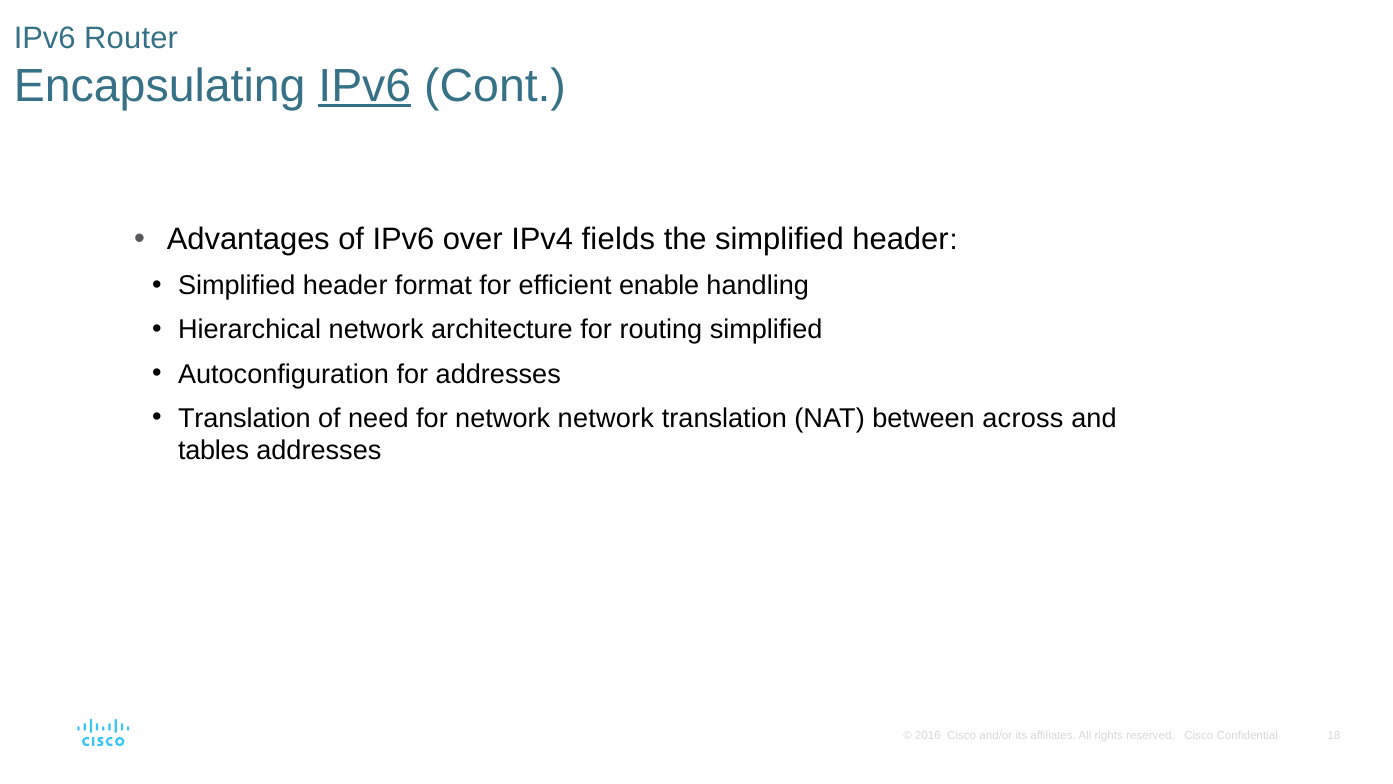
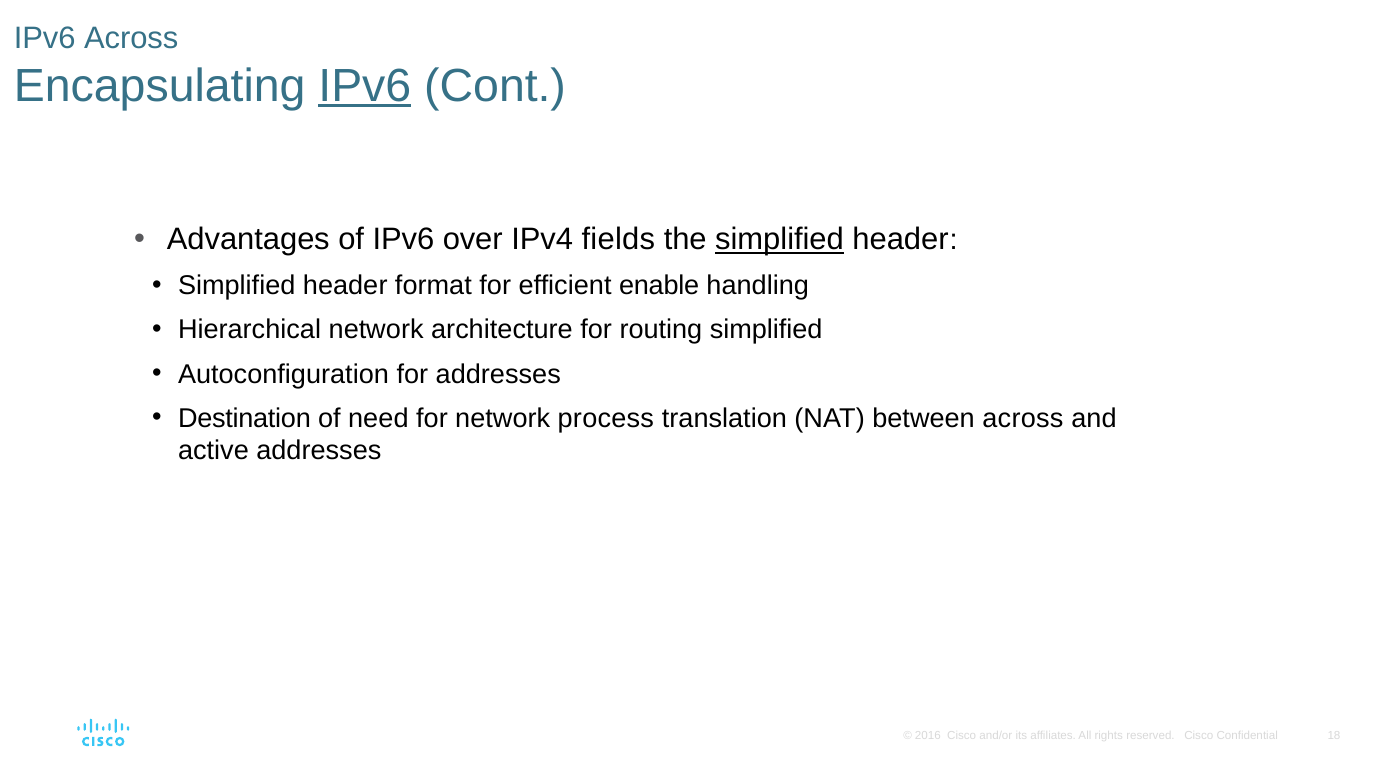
IPv6 Router: Router -> Across (131, 38)
simplified underline: none -> present (780, 240)
Translation: Translation -> Destination (244, 418)
network network: network -> process (606, 418)
tables: tables -> active (213, 451)
